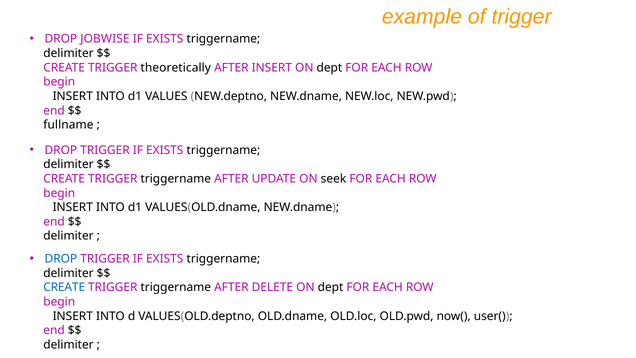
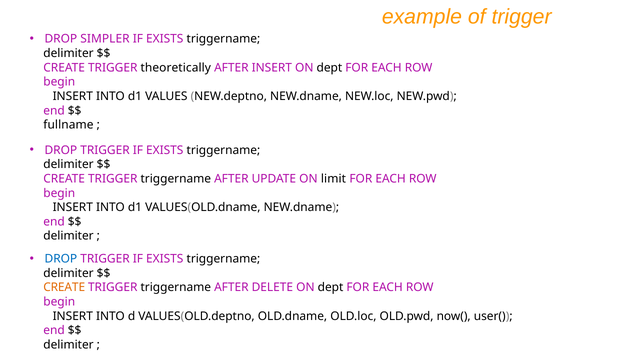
JOBWISE: JOBWISE -> SIMPLER (105, 39)
seek: seek -> limit (333, 179)
CREATE colour: blue -> orange (64, 287)
